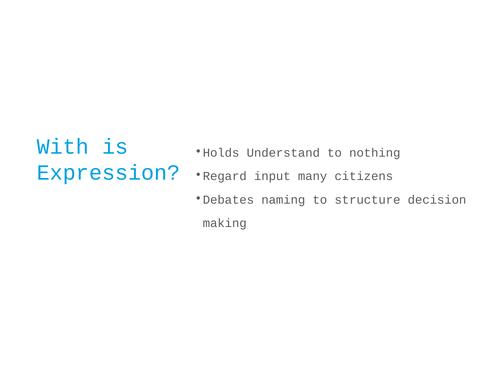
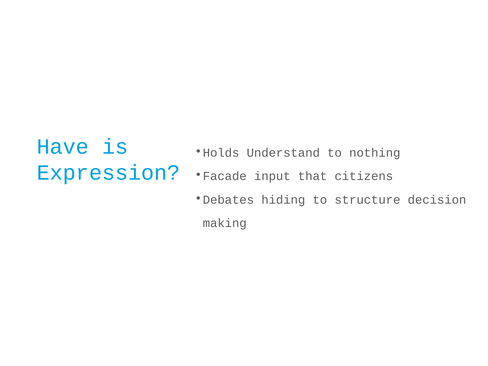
With: With -> Have (63, 147)
Regard: Regard -> Facade (225, 176)
many: many -> that (313, 176)
naming: naming -> hiding (283, 200)
